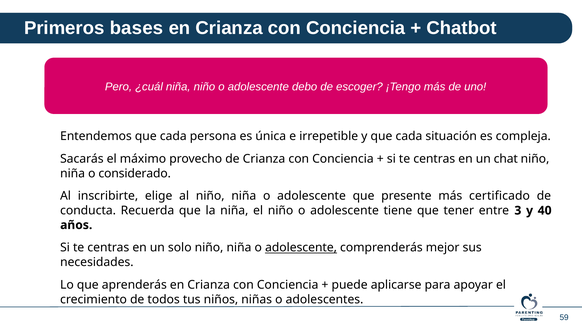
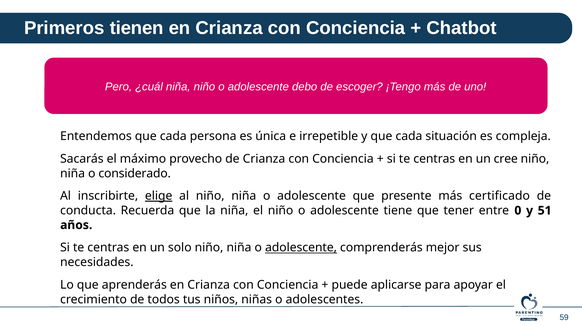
bases: bases -> tienen (137, 28)
chat: chat -> cree (506, 159)
elige underline: none -> present (159, 196)
3: 3 -> 0 (518, 211)
40: 40 -> 51 (545, 211)
